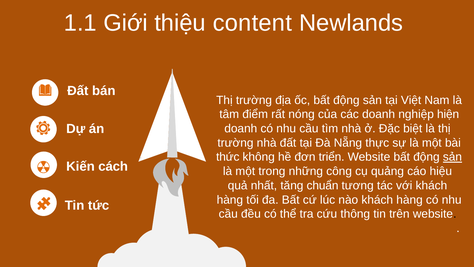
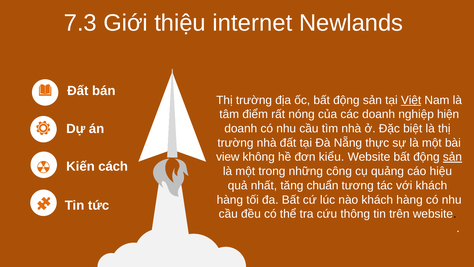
1.1: 1.1 -> 7.3 (80, 23)
content: content -> internet (252, 23)
Việt underline: none -> present (411, 100)
thức: thức -> view (228, 157)
triển: triển -> kiểu (332, 157)
